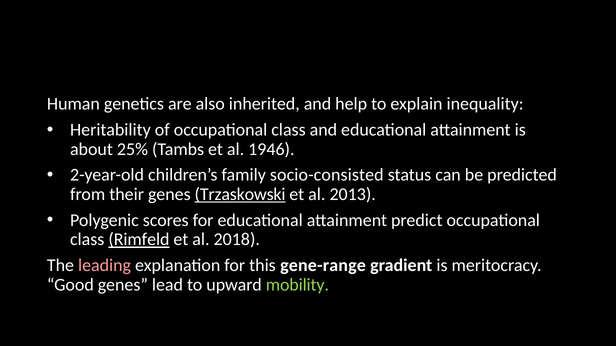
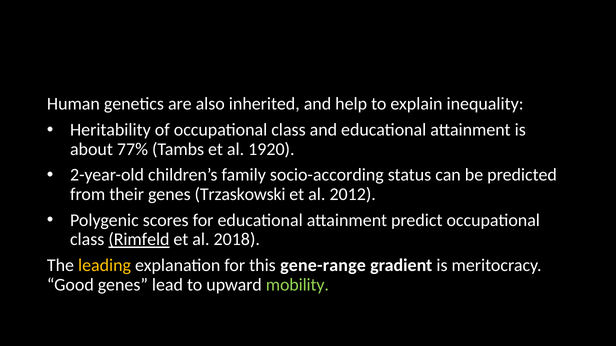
25%: 25% -> 77% (132, 149)
1946: 1946 -> 1920 (271, 149)
socio-consisted: socio-consisted -> socio-according (327, 175)
Trzaskowski underline: present -> none (240, 195)
2013: 2013 -> 2012 (353, 195)
leading colour: pink -> yellow (105, 266)
